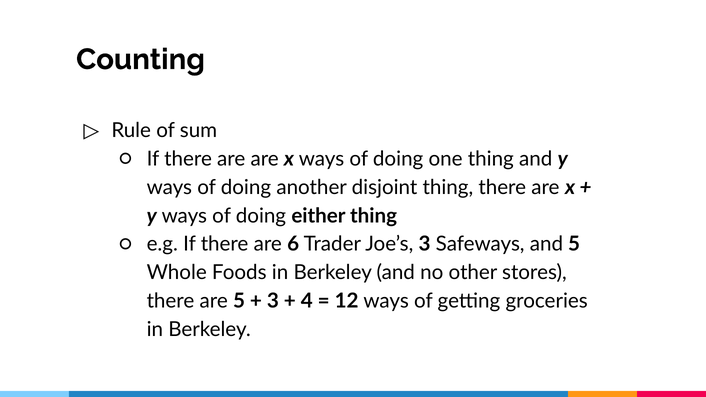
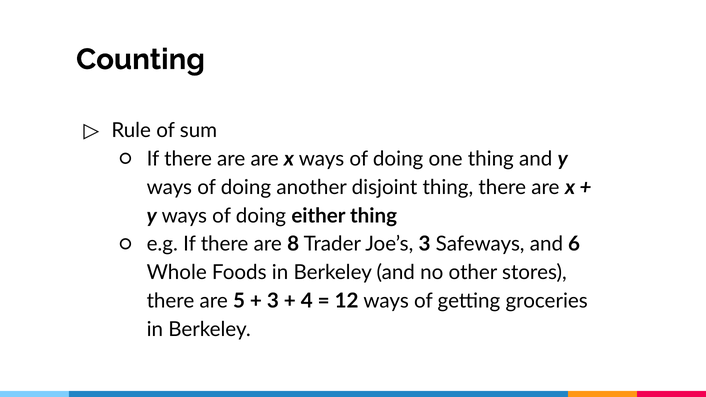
6: 6 -> 8 (293, 244)
and 5: 5 -> 6 (574, 244)
